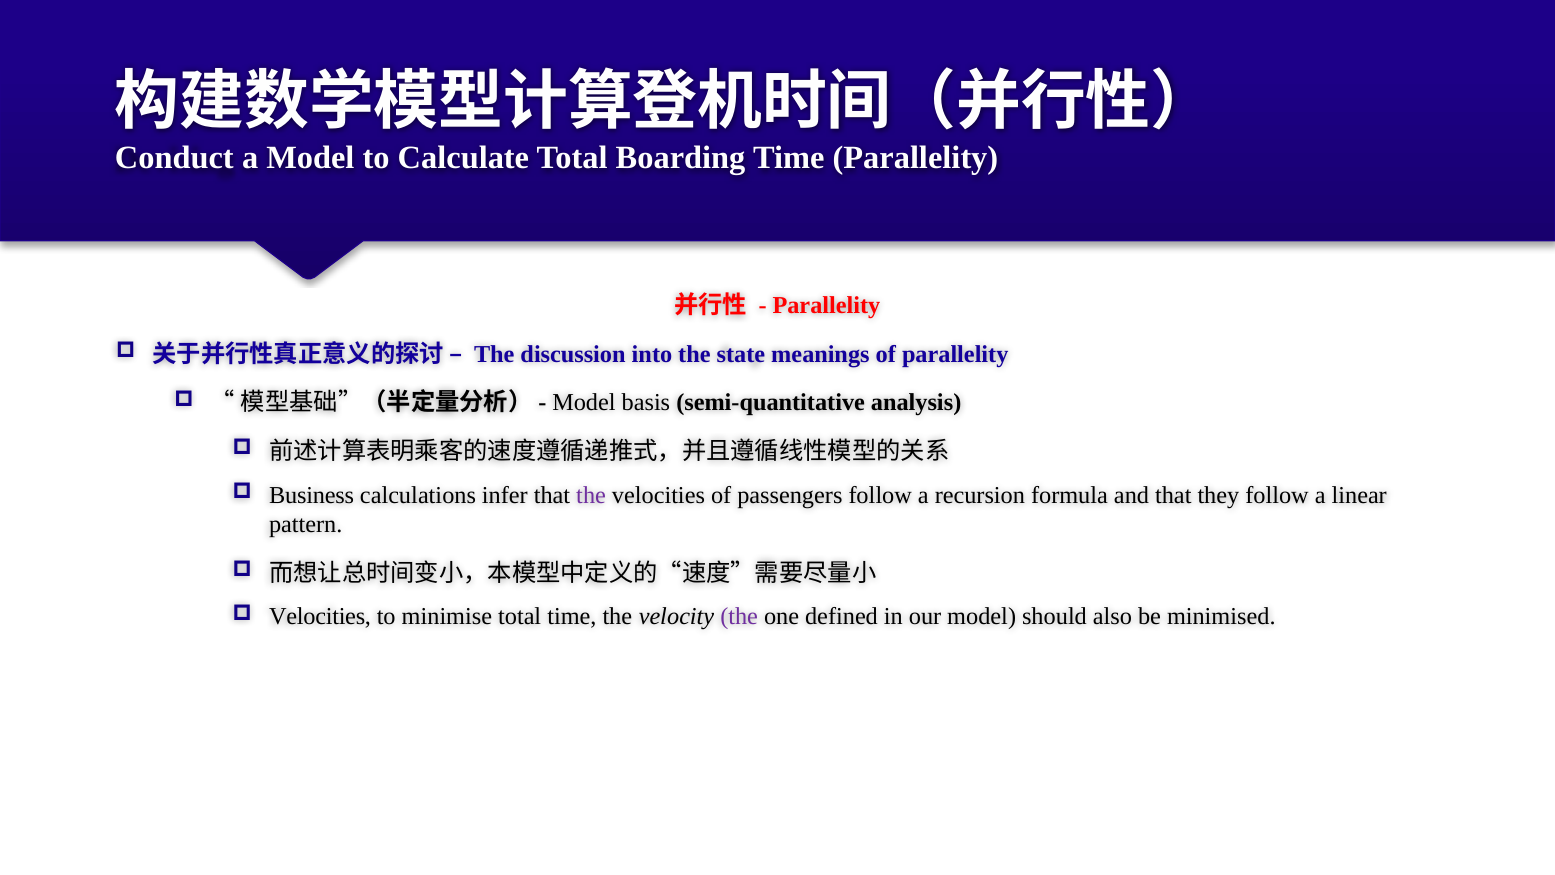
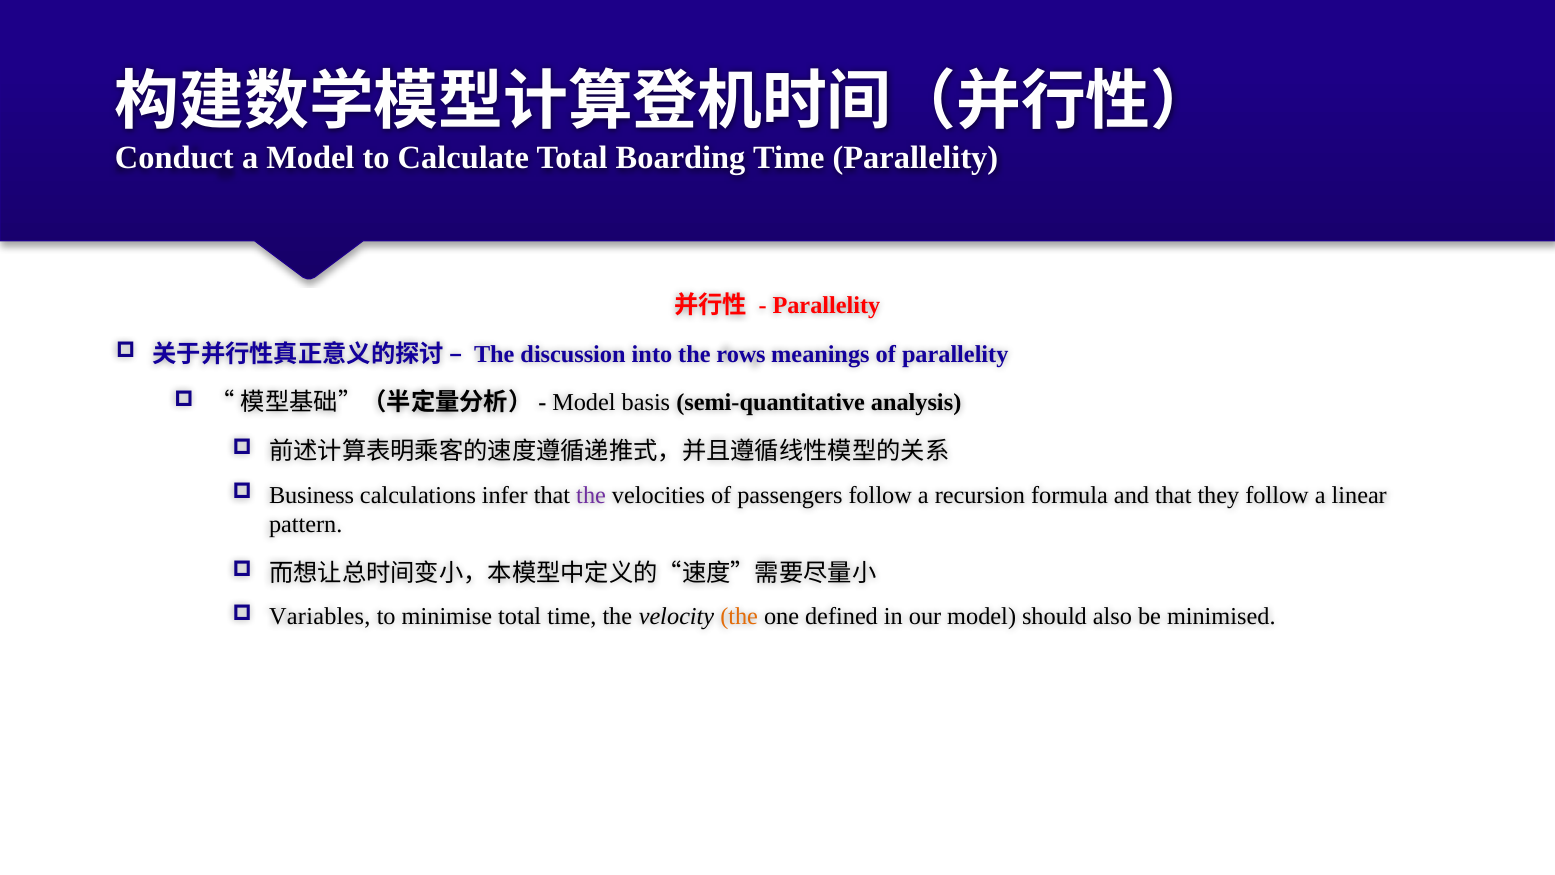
state: state -> rows (741, 354)
Velocities: Velocities -> Variables (320, 617)
the colour: purple -> orange (739, 617)
